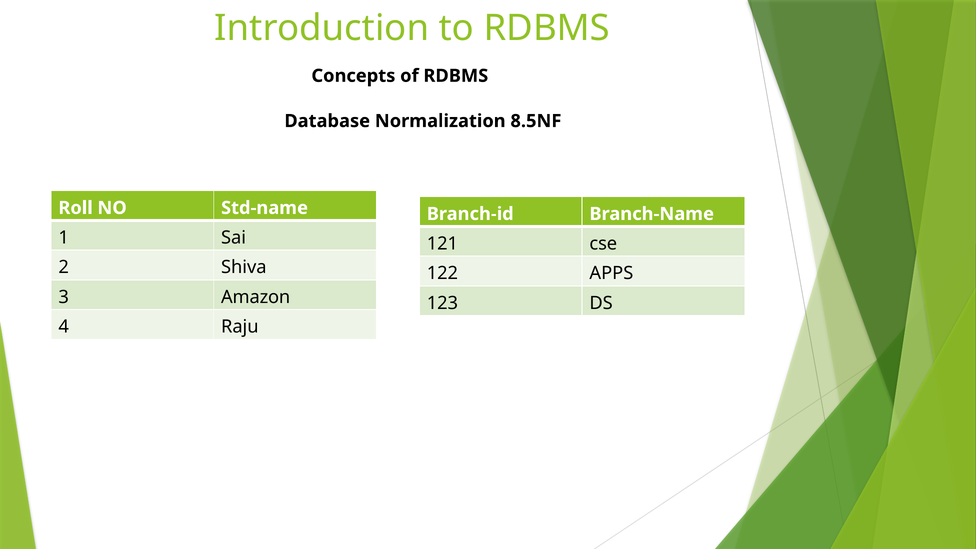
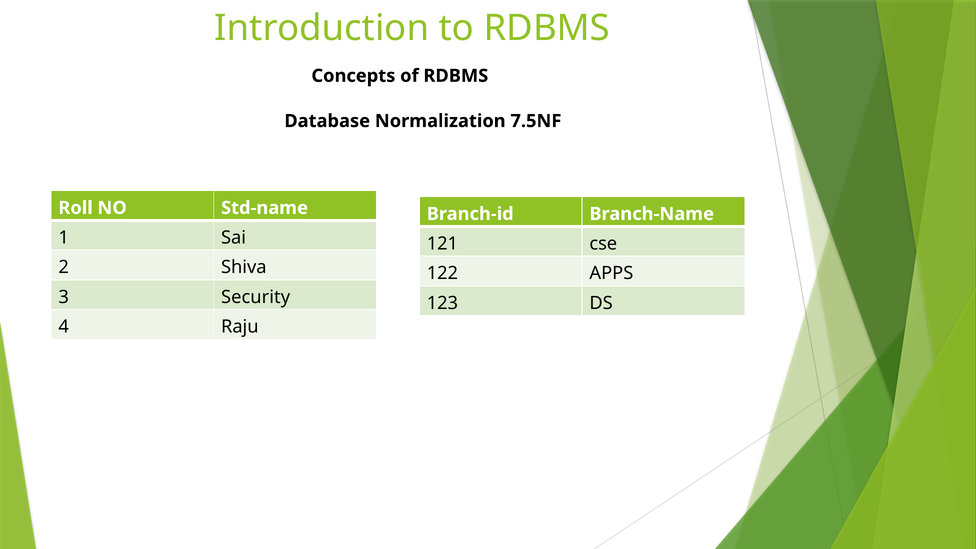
8.5NF: 8.5NF -> 7.5NF (536, 121)
Amazon: Amazon -> Security (256, 297)
